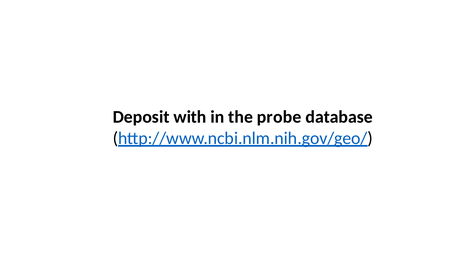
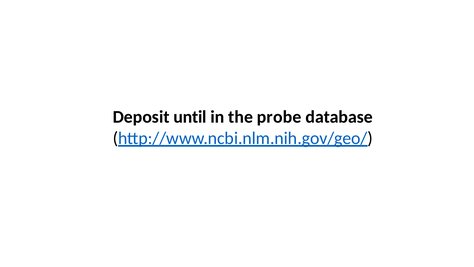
with: with -> until (190, 117)
